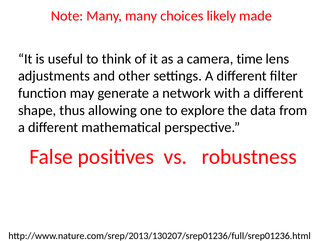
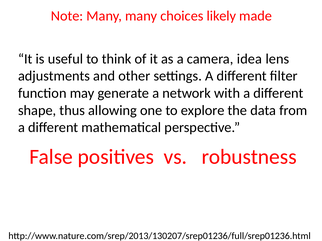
time: time -> idea (249, 59)
